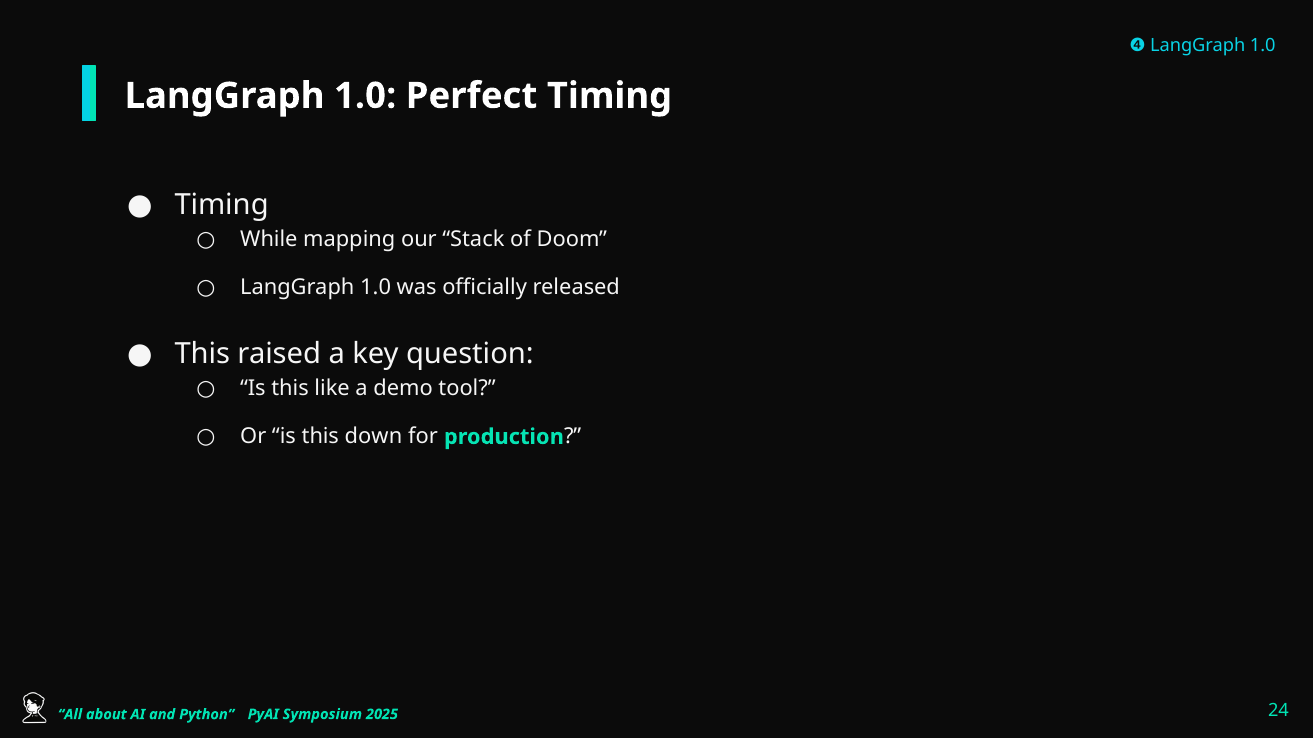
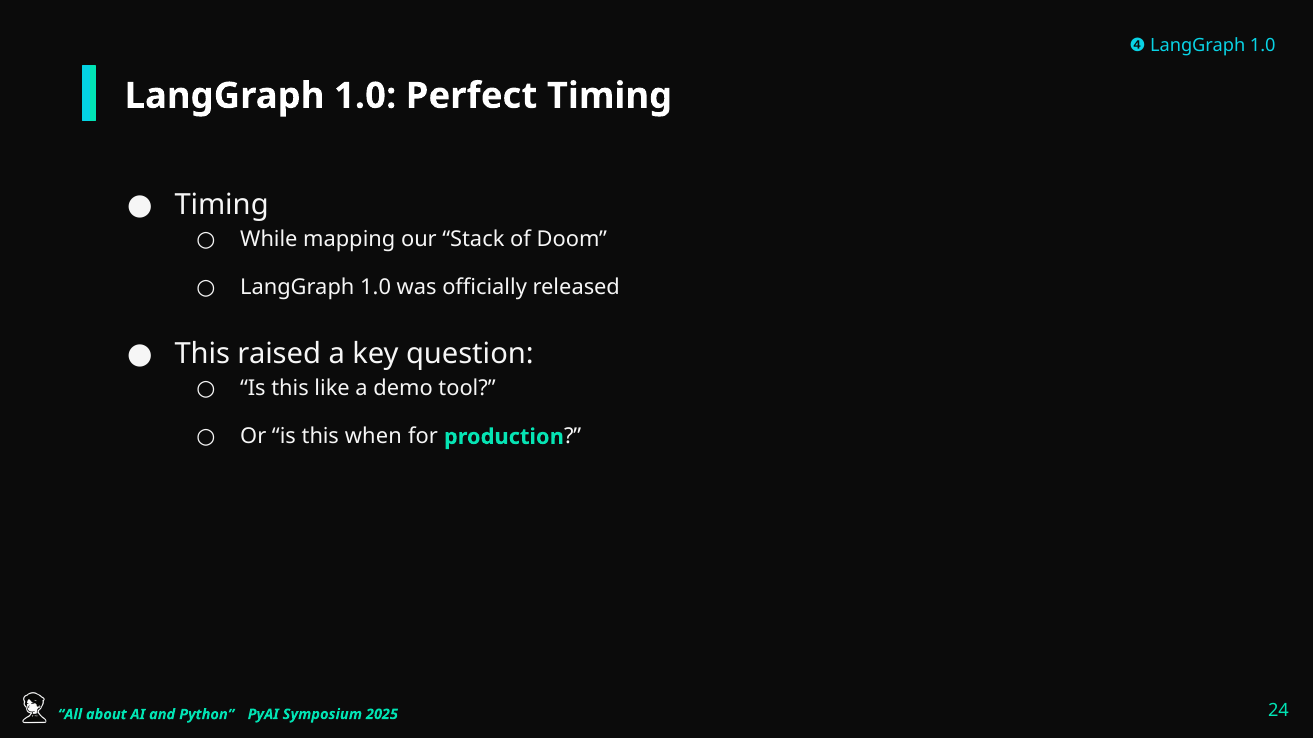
down: down -> when (373, 437)
